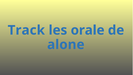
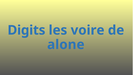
Track: Track -> Digits (26, 30)
orale: orale -> voire (88, 30)
